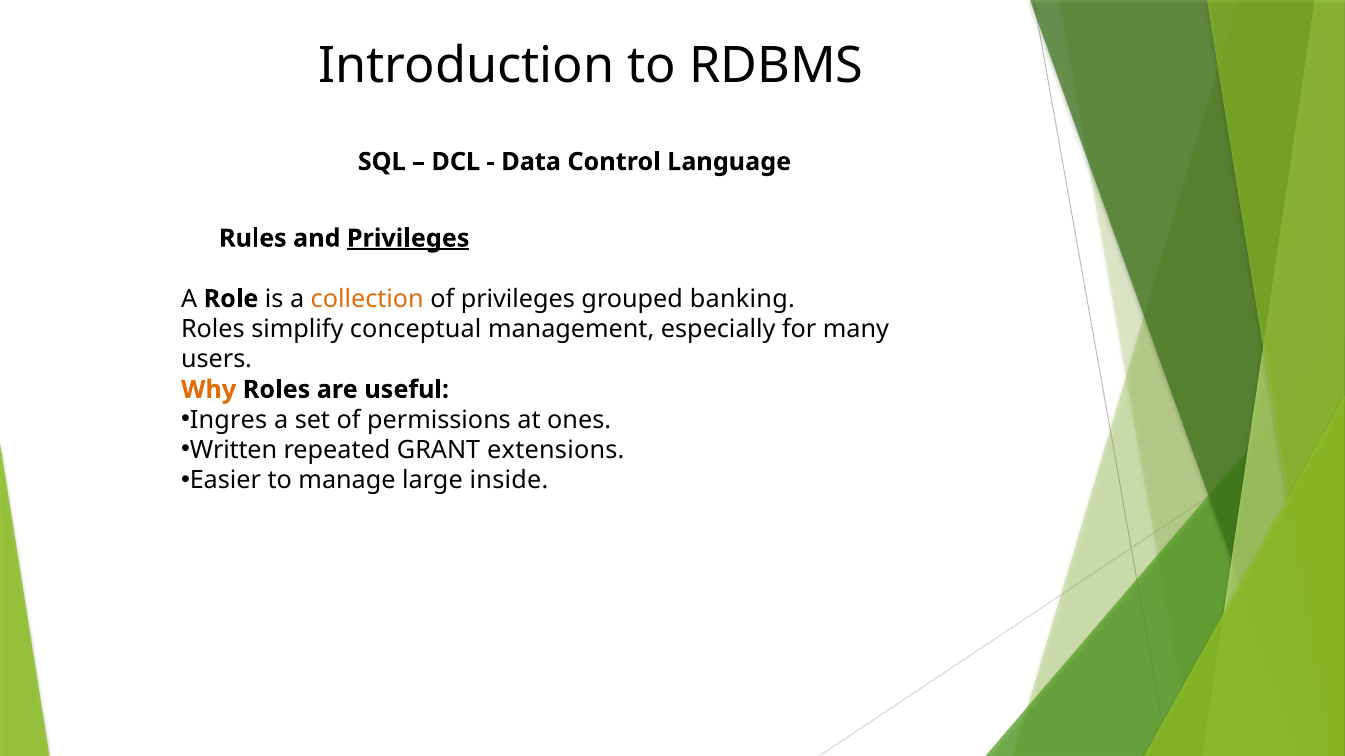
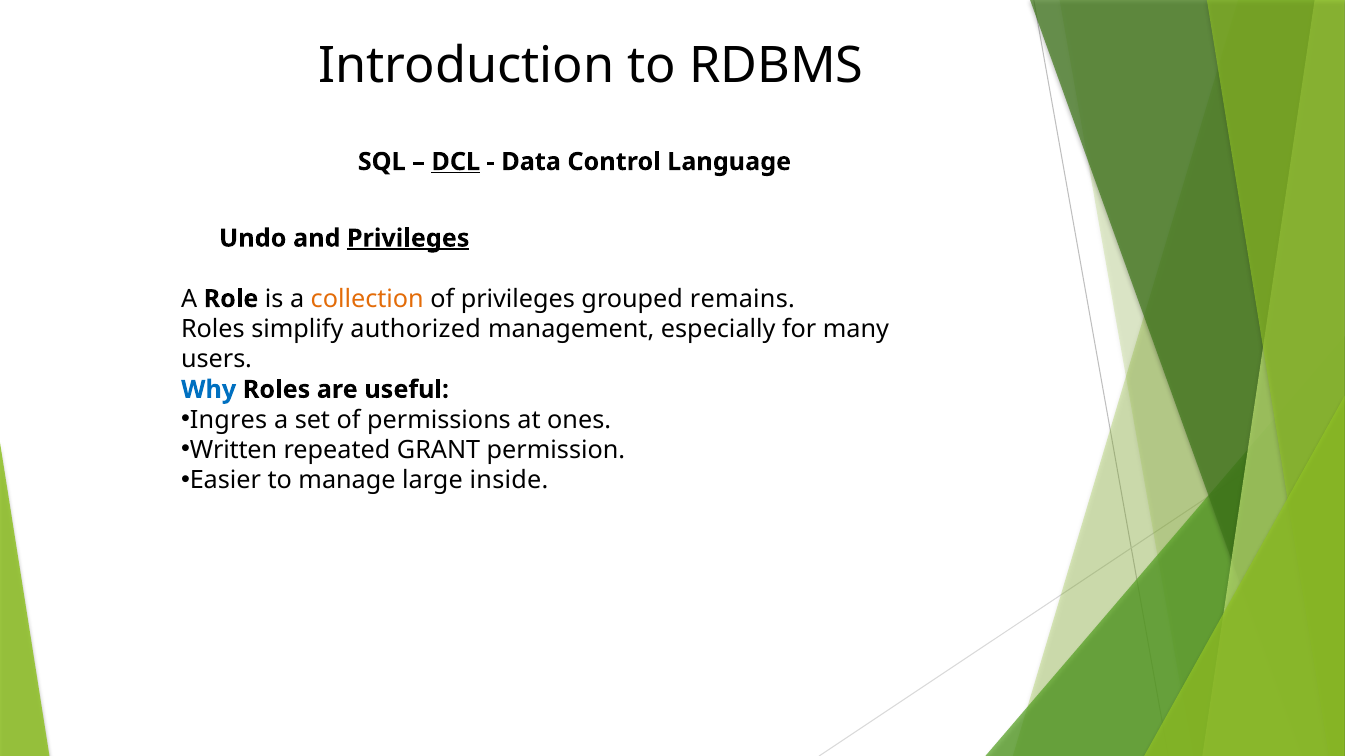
DCL underline: none -> present (456, 162)
Rules: Rules -> Undo (253, 238)
banking: banking -> remains (742, 299)
conceptual: conceptual -> authorized (416, 329)
Why colour: orange -> blue (209, 390)
extensions: extensions -> permission (556, 450)
